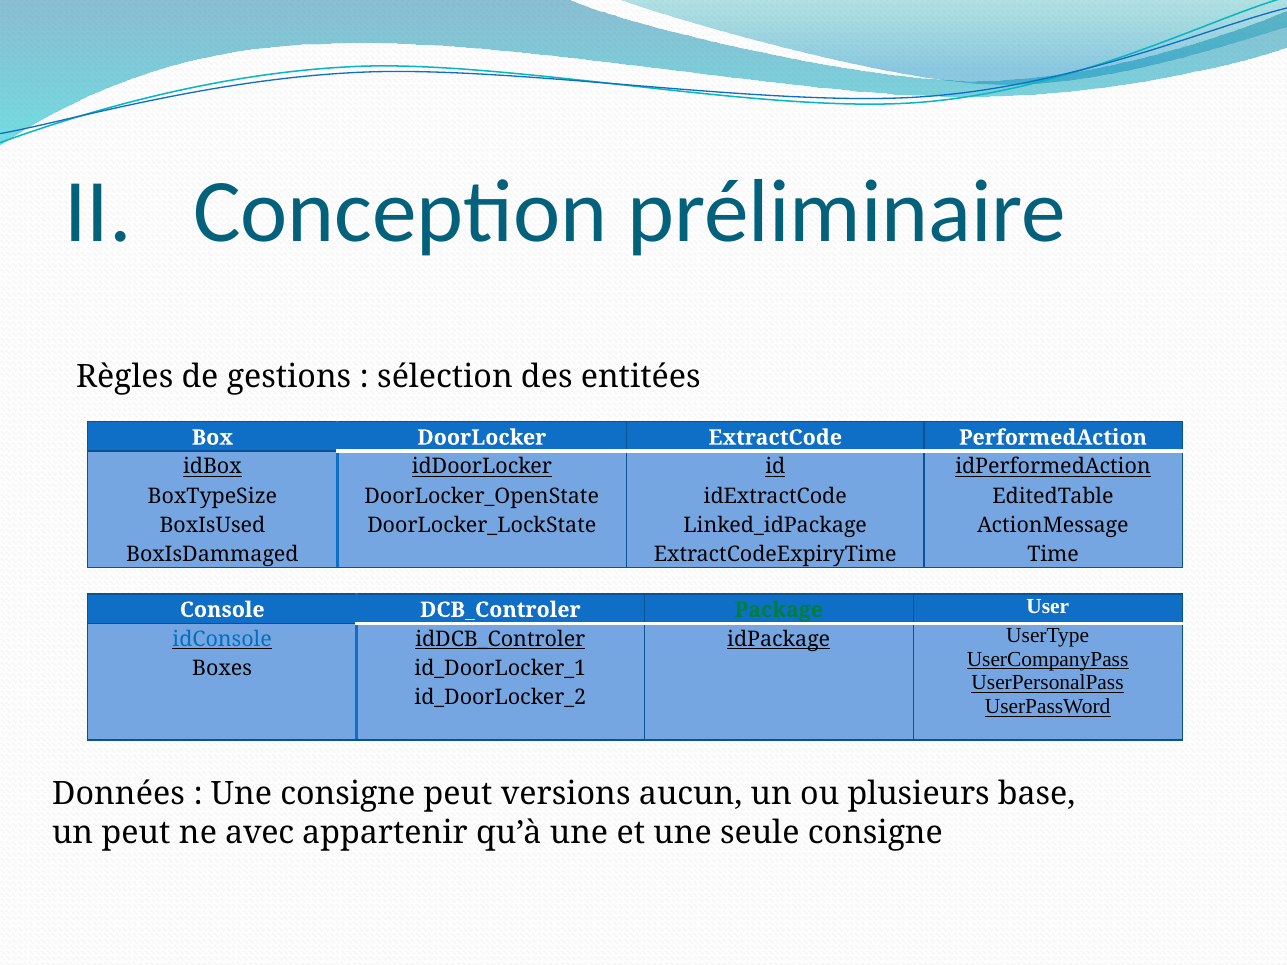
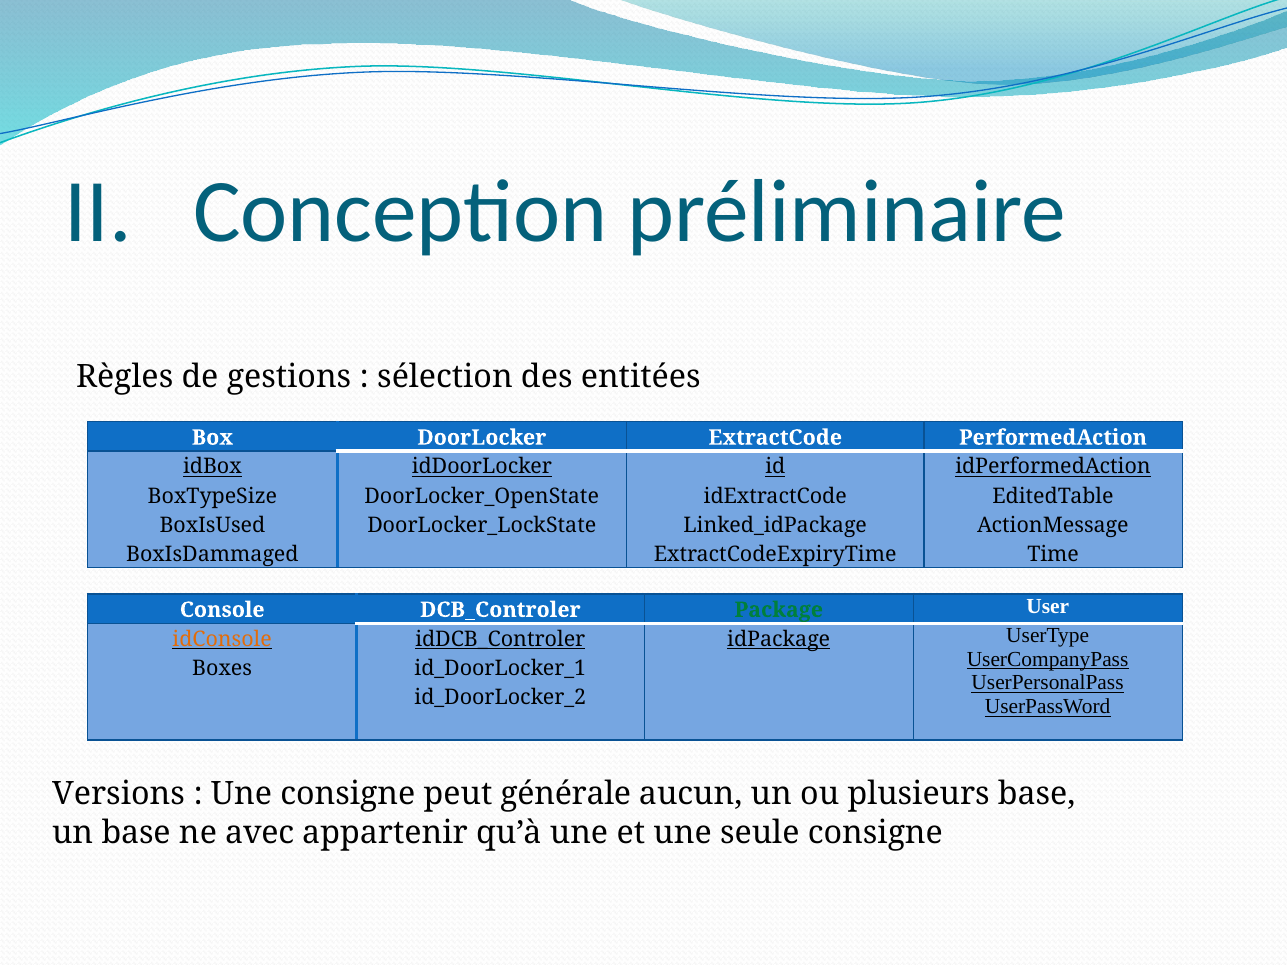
idConsole colour: blue -> orange (222, 639)
Données: Données -> Versions (119, 794)
versions: versions -> générale (566, 794)
un peut: peut -> base (136, 833)
